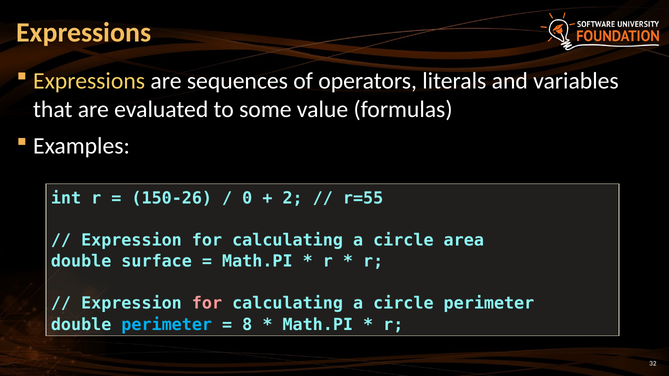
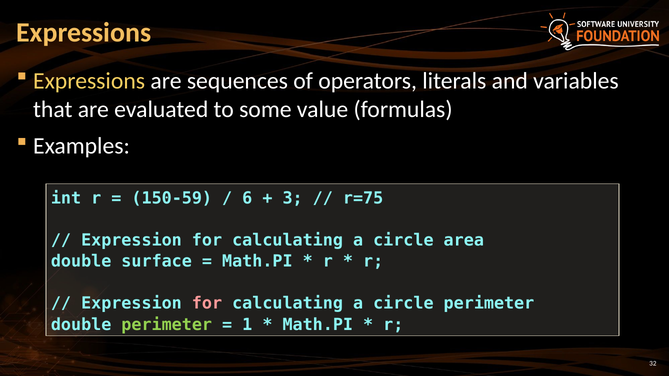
150-26: 150-26 -> 150-59 (172, 198)
0: 0 -> 6 (247, 198)
2: 2 -> 3 (293, 198)
r=55: r=55 -> r=75 (363, 198)
perimeter colour: light blue -> light green (167, 325)
8: 8 -> 1 (247, 325)
